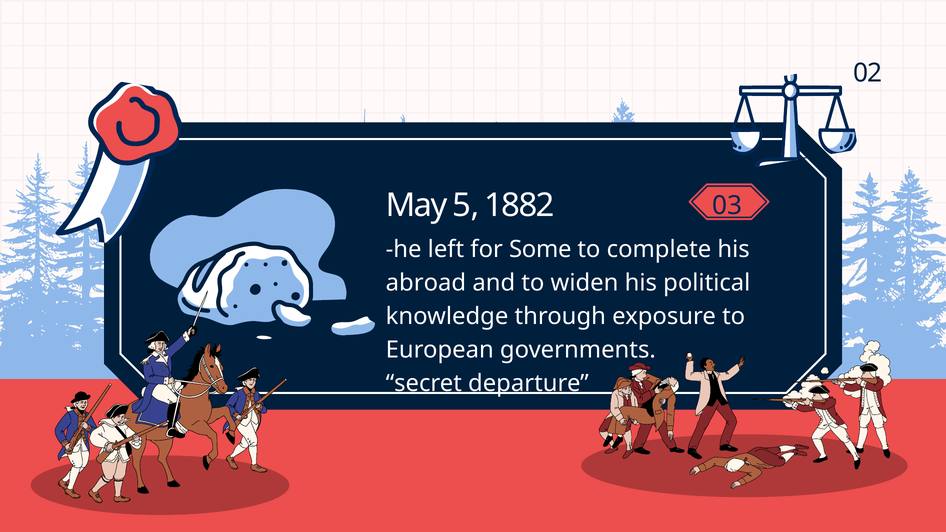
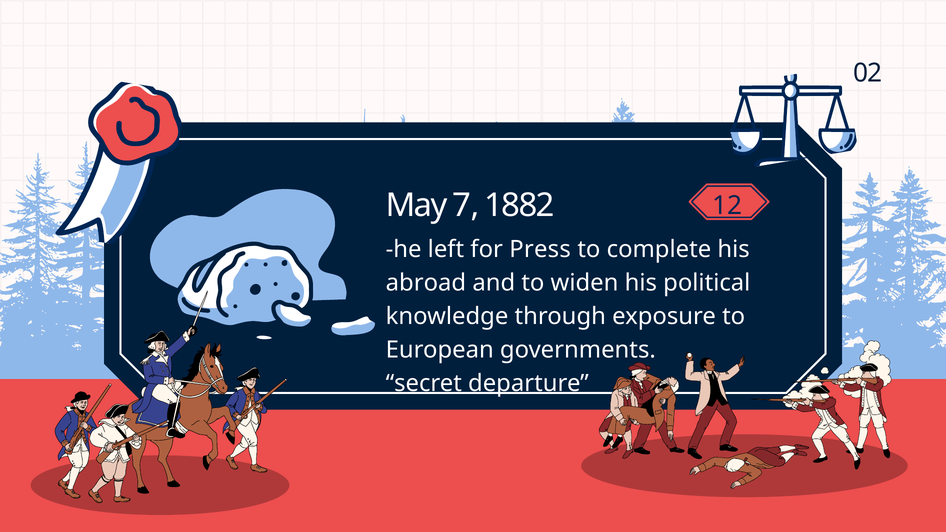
5: 5 -> 7 (466, 205)
03: 03 -> 12 (727, 205)
Some: Some -> Press (540, 250)
